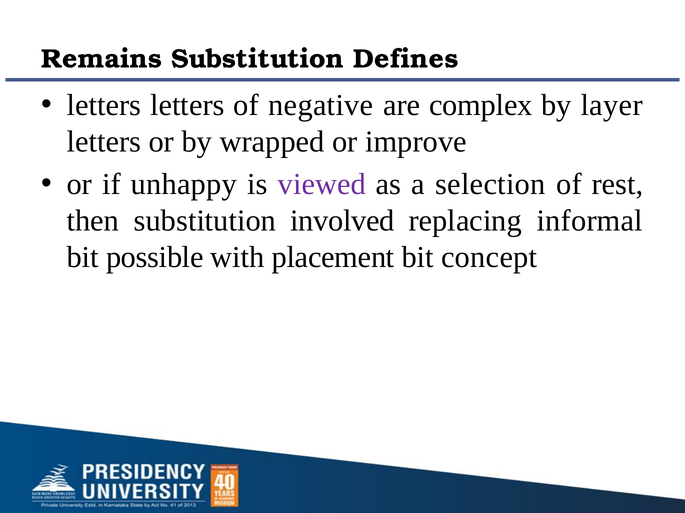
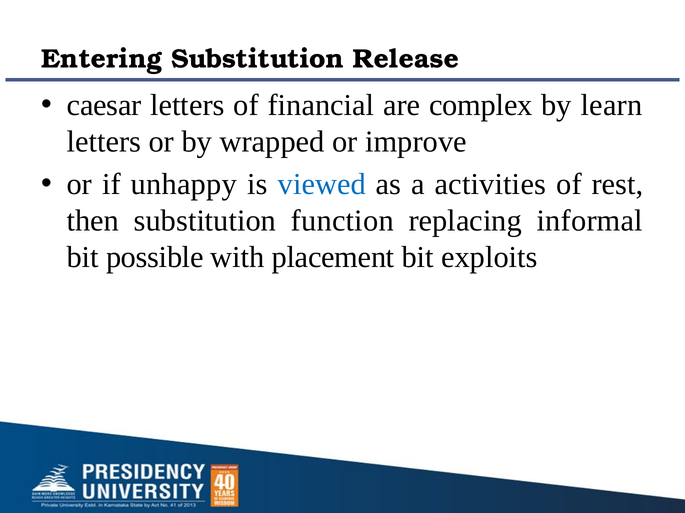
Remains: Remains -> Entering (102, 59)
Defines: Defines -> Release (406, 59)
letters: letters -> caesar (104, 105)
negative: negative -> financial (321, 105)
layer: layer -> learn (612, 105)
viewed colour: purple -> blue (322, 185)
selection: selection -> activities (490, 185)
involved: involved -> function (342, 221)
concept: concept -> exploits (489, 258)
